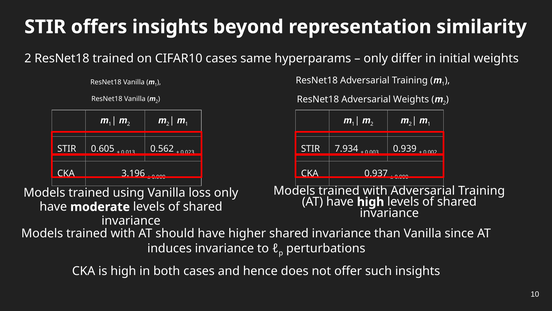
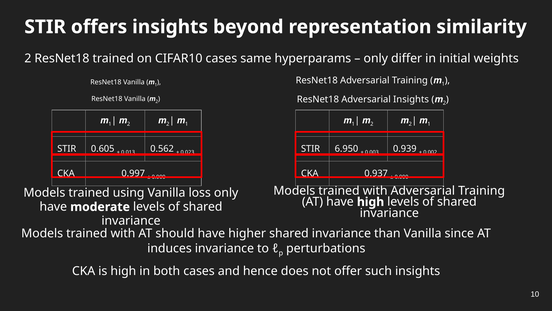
Adversarial Weights: Weights -> Insights (411, 99)
7.934: 7.934 -> 6.950 (346, 149)
3.196: 3.196 -> 0.997 (133, 173)
